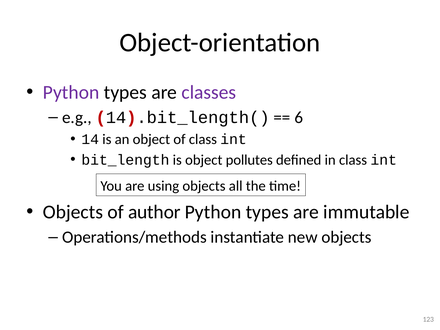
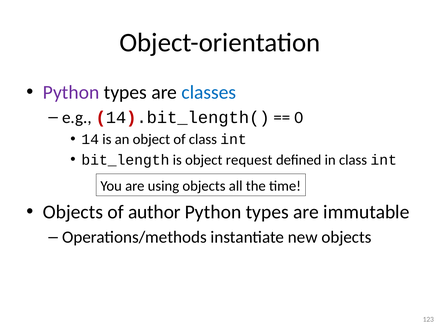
classes colour: purple -> blue (209, 92)
6: 6 -> 0 (299, 118)
pollutes: pollutes -> request (249, 160)
